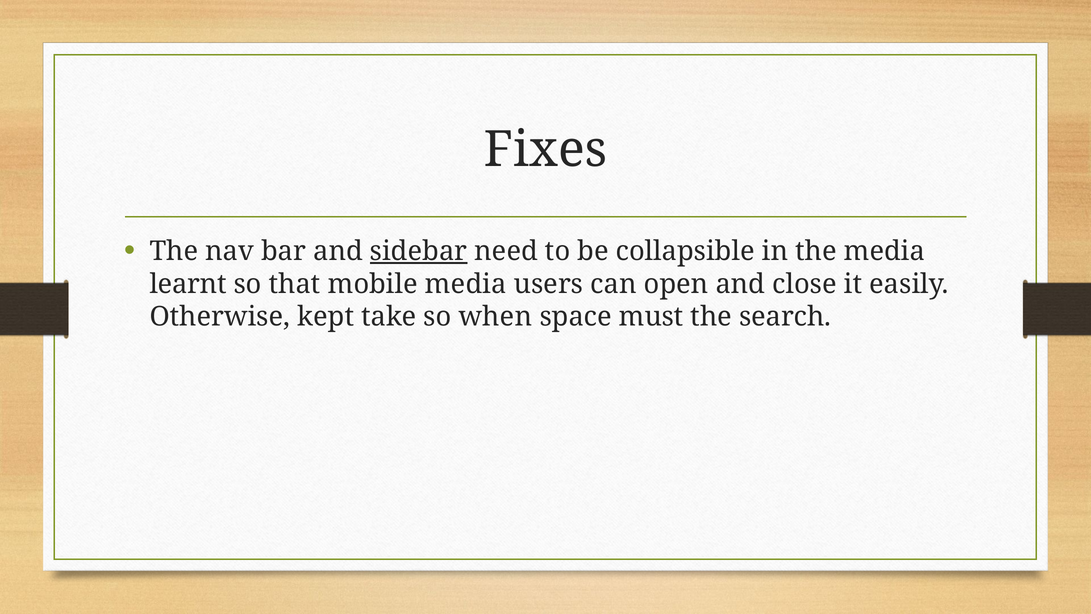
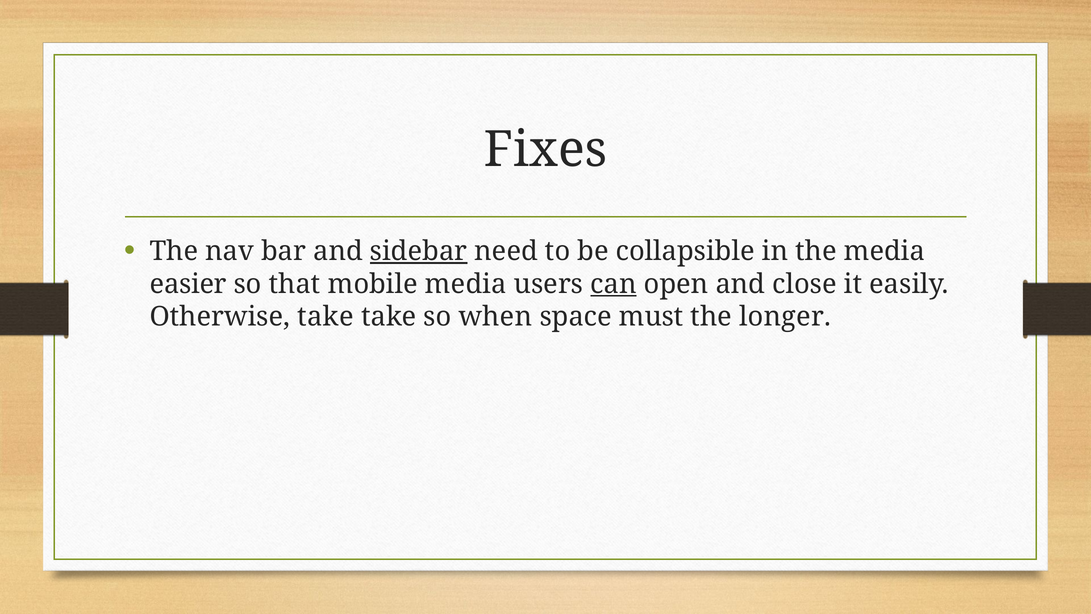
learnt: learnt -> easier (188, 284)
can underline: none -> present (613, 284)
Otherwise kept: kept -> take (326, 317)
search: search -> longer (785, 317)
